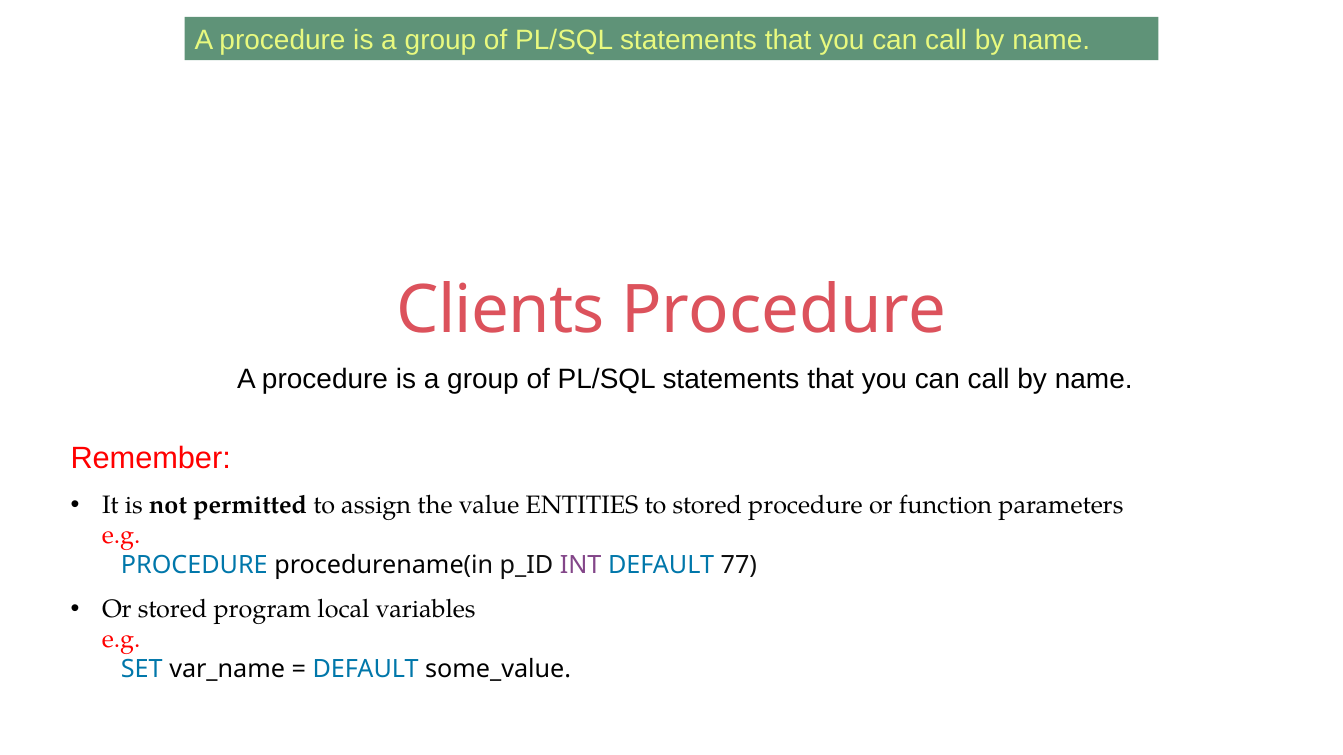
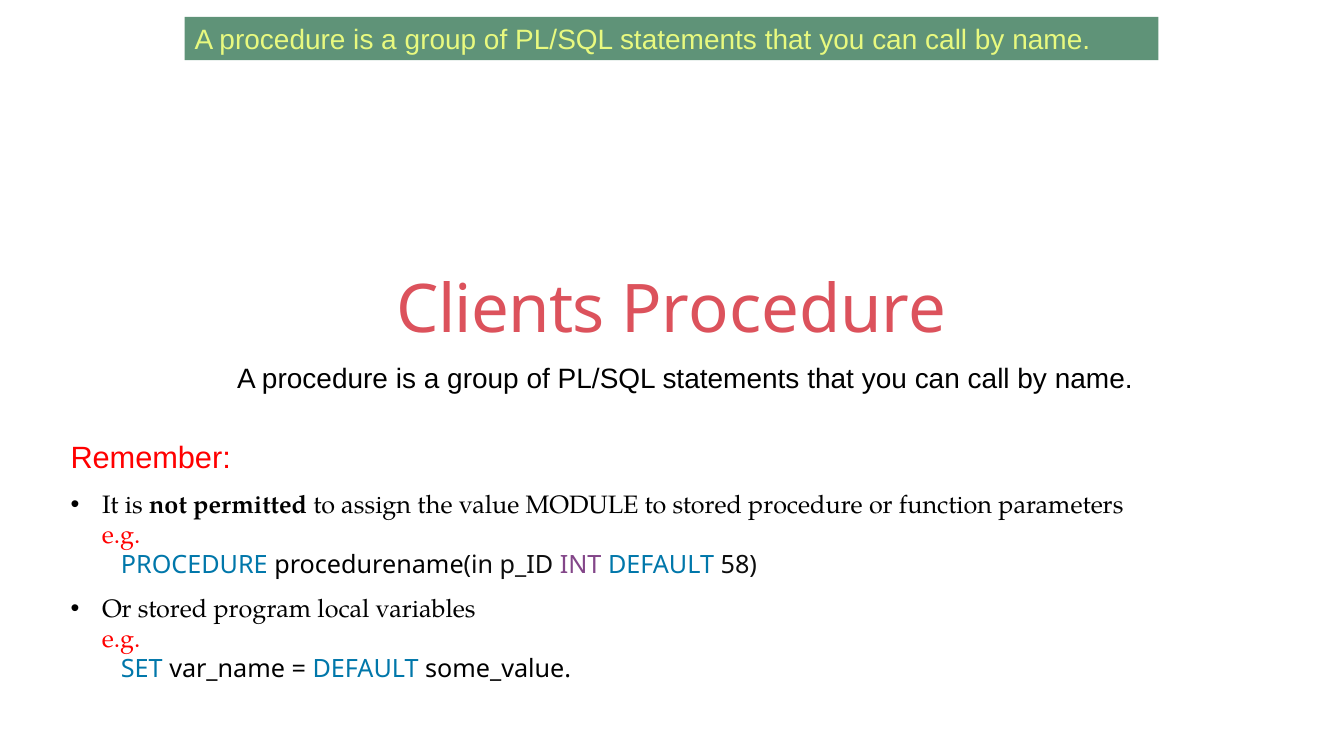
ENTITIES: ENTITIES -> MODULE (582, 505)
77: 77 -> 58 (739, 566)
